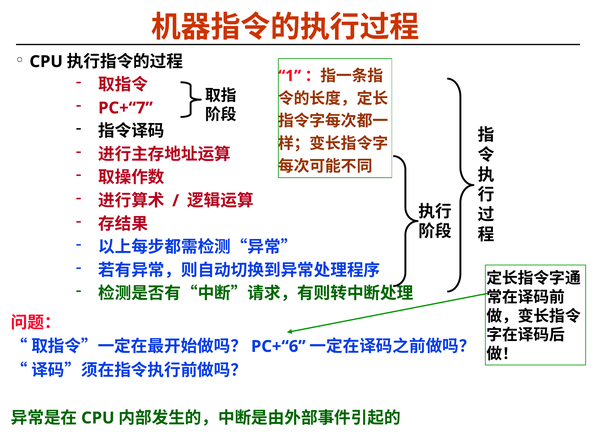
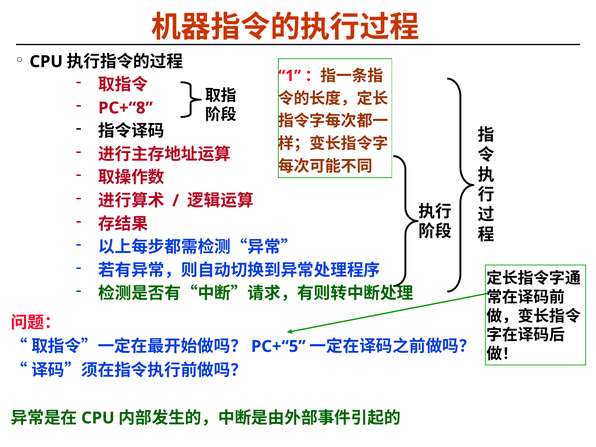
PC+“7: PC+“7 -> PC+“8 (126, 108)
PC+“6: PC+“6 -> PC+“5 (278, 346)
